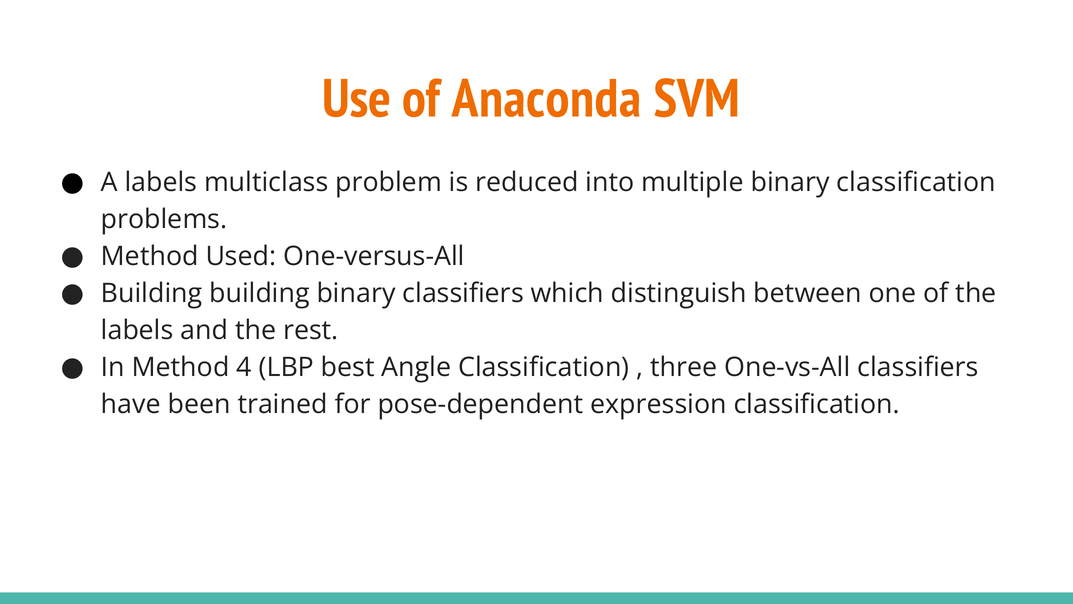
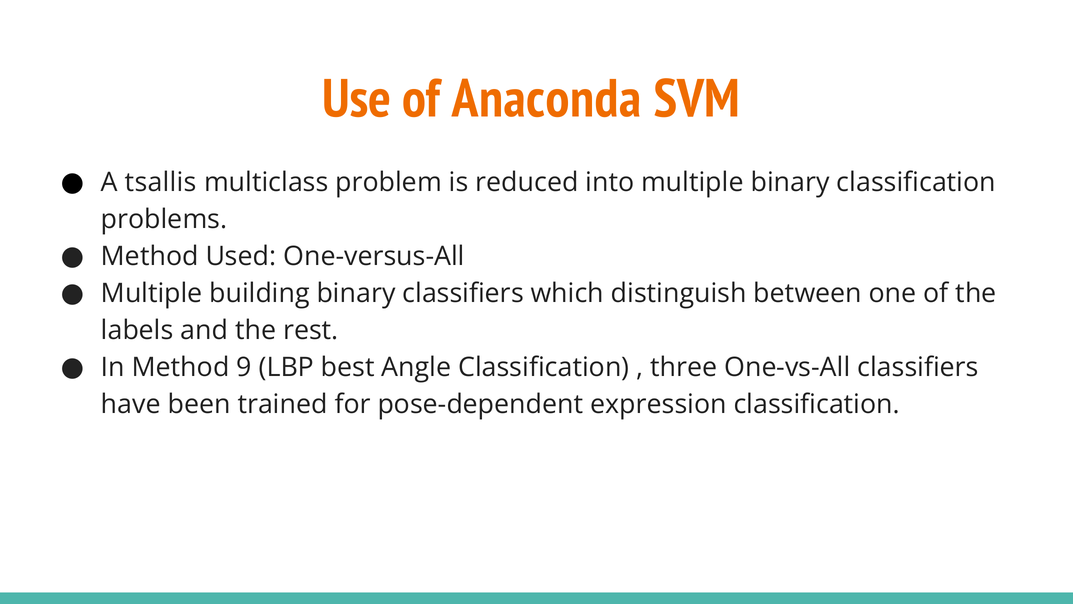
A labels: labels -> tsallis (161, 182)
Building: Building -> Multiple (152, 293)
4: 4 -> 9 (244, 367)
